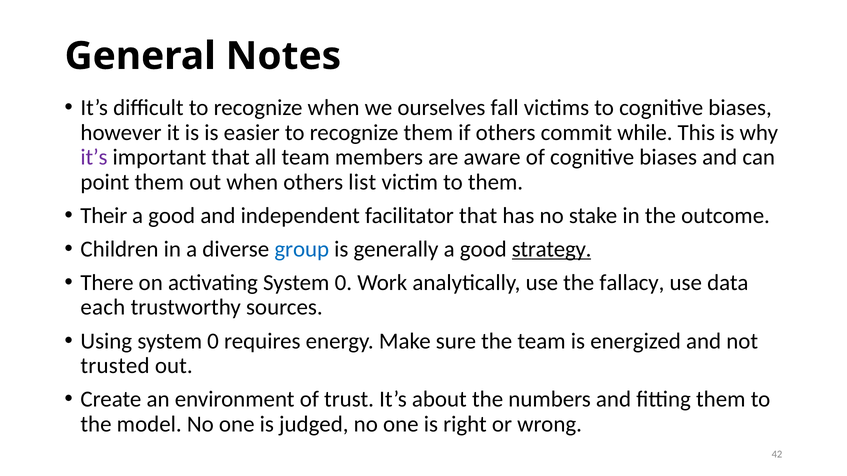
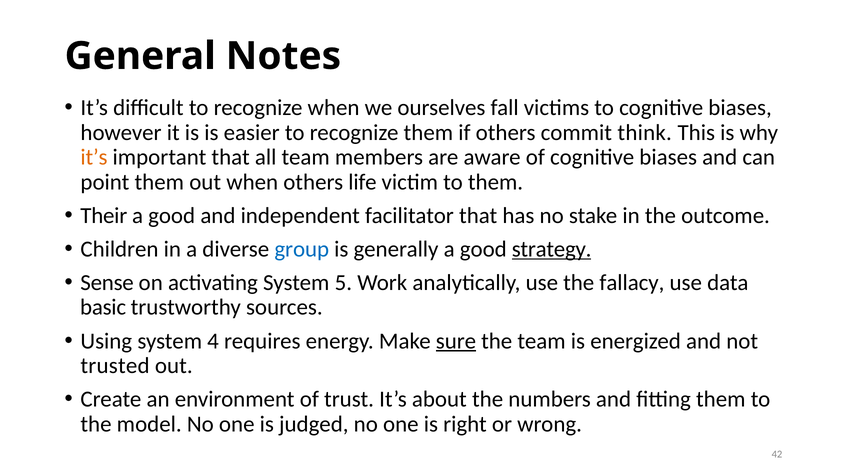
while: while -> think (645, 133)
it’s colour: purple -> orange (94, 157)
list: list -> life (362, 182)
There: There -> Sense (107, 283)
activating System 0: 0 -> 5 (343, 283)
each: each -> basic (103, 308)
Using system 0: 0 -> 4 (213, 341)
sure underline: none -> present (456, 341)
